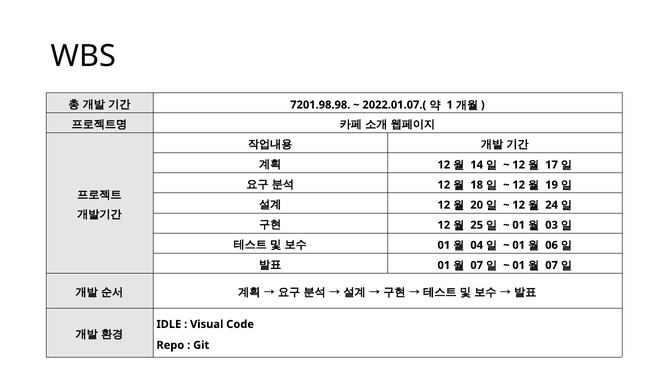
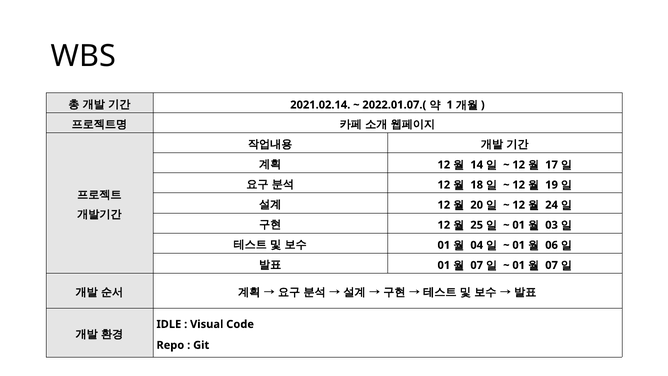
7201.98.98: 7201.98.98 -> 2021.02.14 (320, 105)
